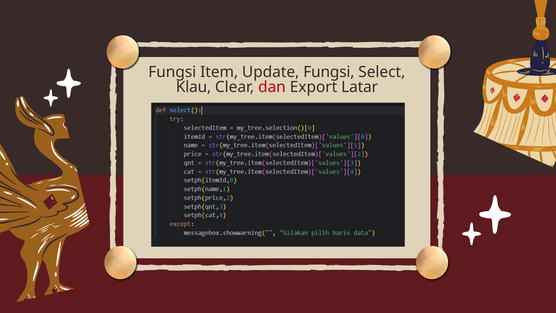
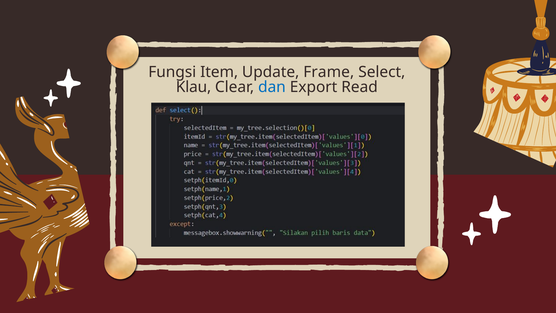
Update Fungsi: Fungsi -> Frame (329, 72)
dan colour: red -> blue (272, 87)
Latar: Latar -> Read (360, 87)
